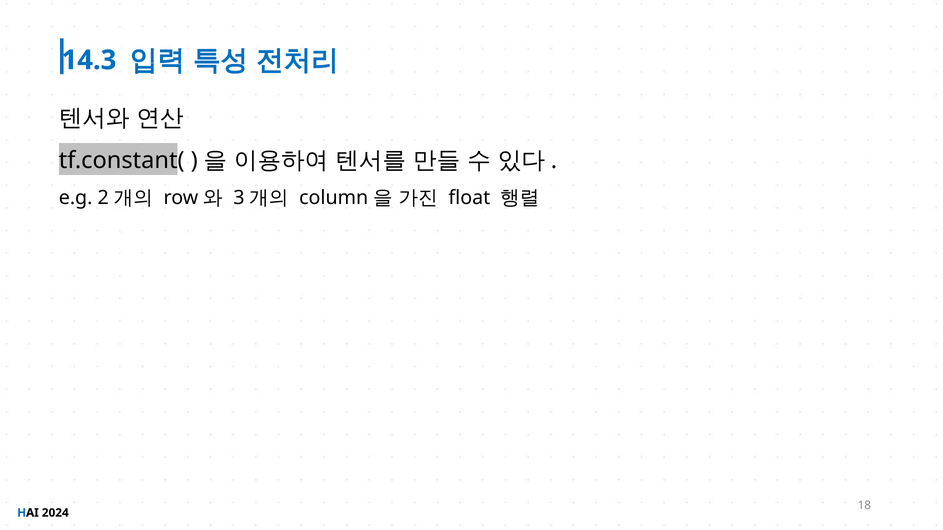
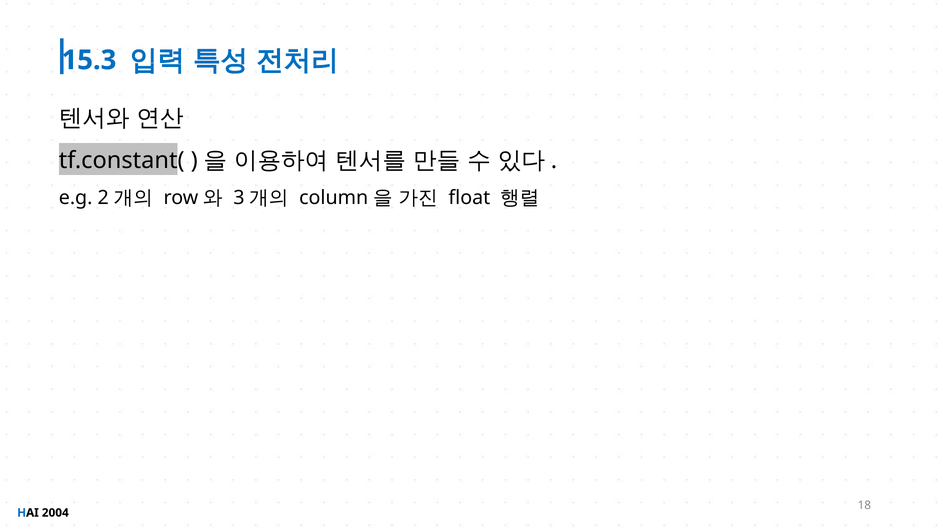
14.3: 14.3 -> 15.3 (89, 60)
2024: 2024 -> 2004 (55, 513)
